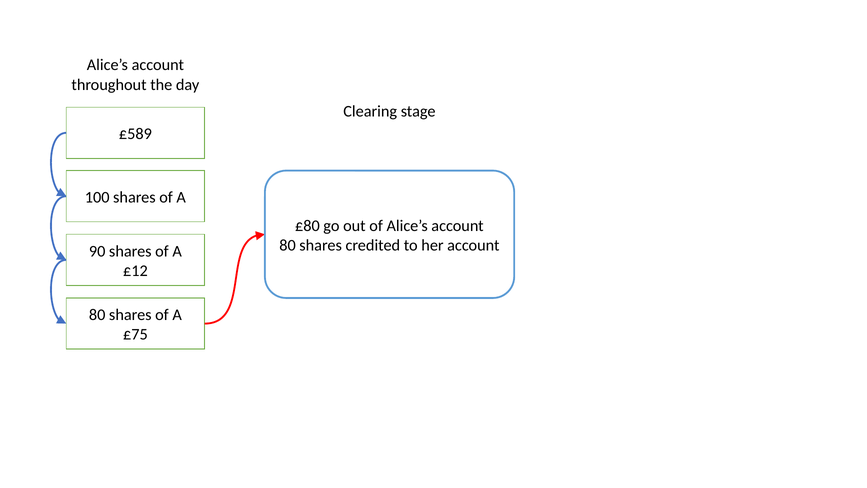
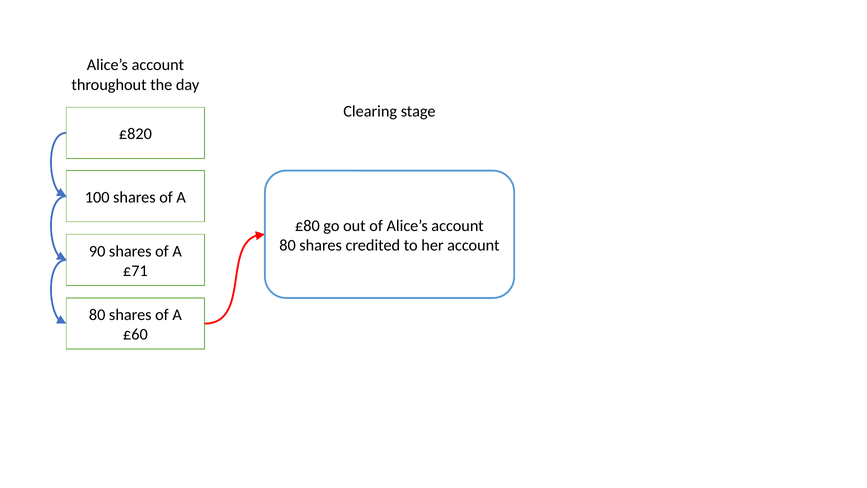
£589: £589 -> £820 (135, 134)
£12: £12 -> £71 (135, 271)
£75: £75 -> £60 (135, 334)
